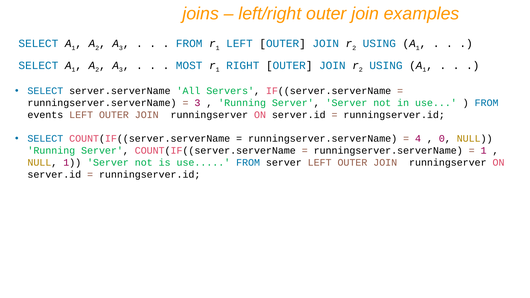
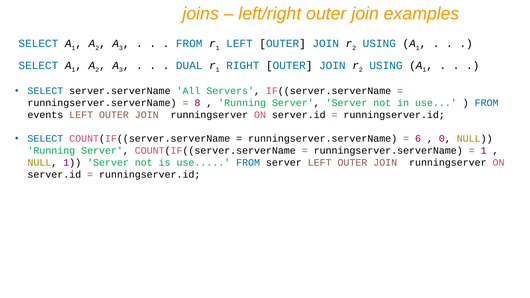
MOST: MOST -> DUAL (189, 65)
3: 3 -> 8 (197, 103)
4: 4 -> 6 (418, 139)
